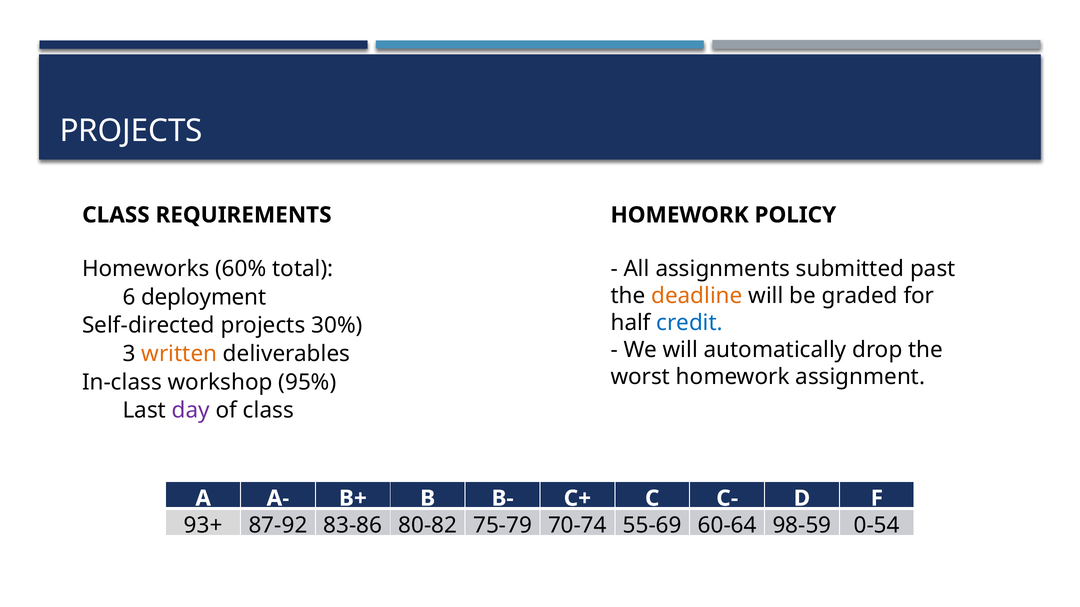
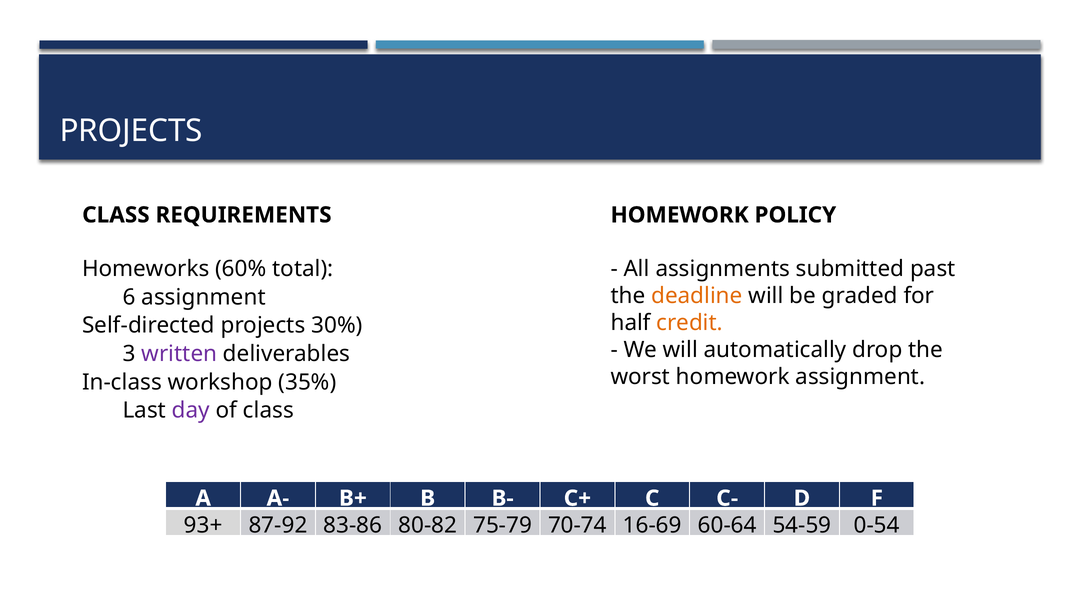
6 deployment: deployment -> assignment (204, 297)
credit colour: blue -> orange (690, 323)
written colour: orange -> purple (179, 354)
95%: 95% -> 35% (307, 382)
55-69: 55-69 -> 16-69 (652, 526)
98-59: 98-59 -> 54-59 (802, 526)
